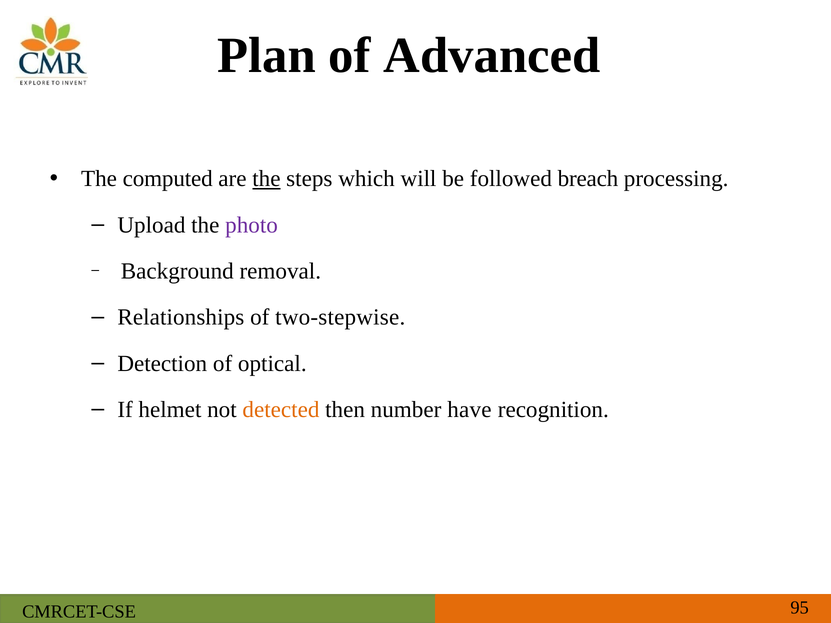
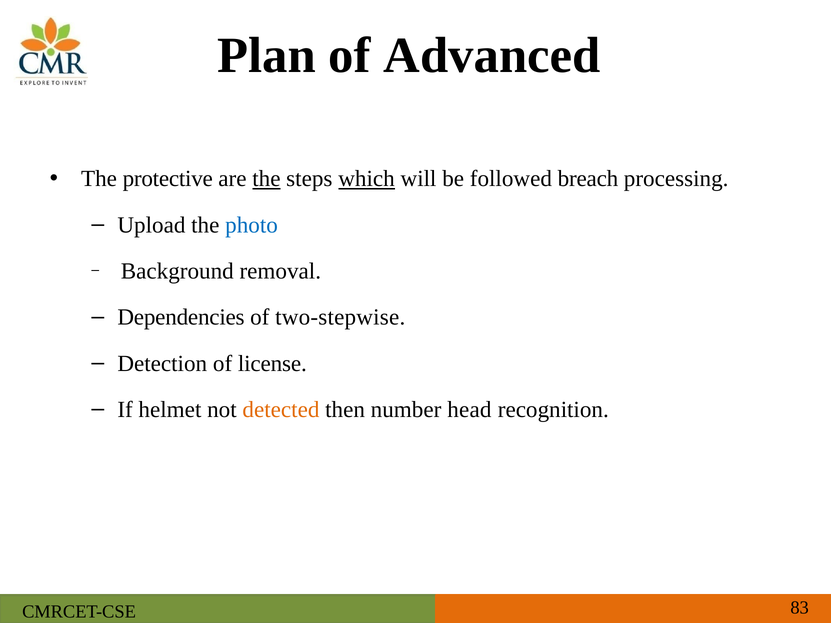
computed: computed -> protective (168, 179)
which underline: none -> present (367, 179)
photo colour: purple -> blue (252, 225)
Relationships: Relationships -> Dependencies (181, 317)
optical: optical -> license (272, 364)
have: have -> head (469, 410)
95: 95 -> 83 (800, 608)
